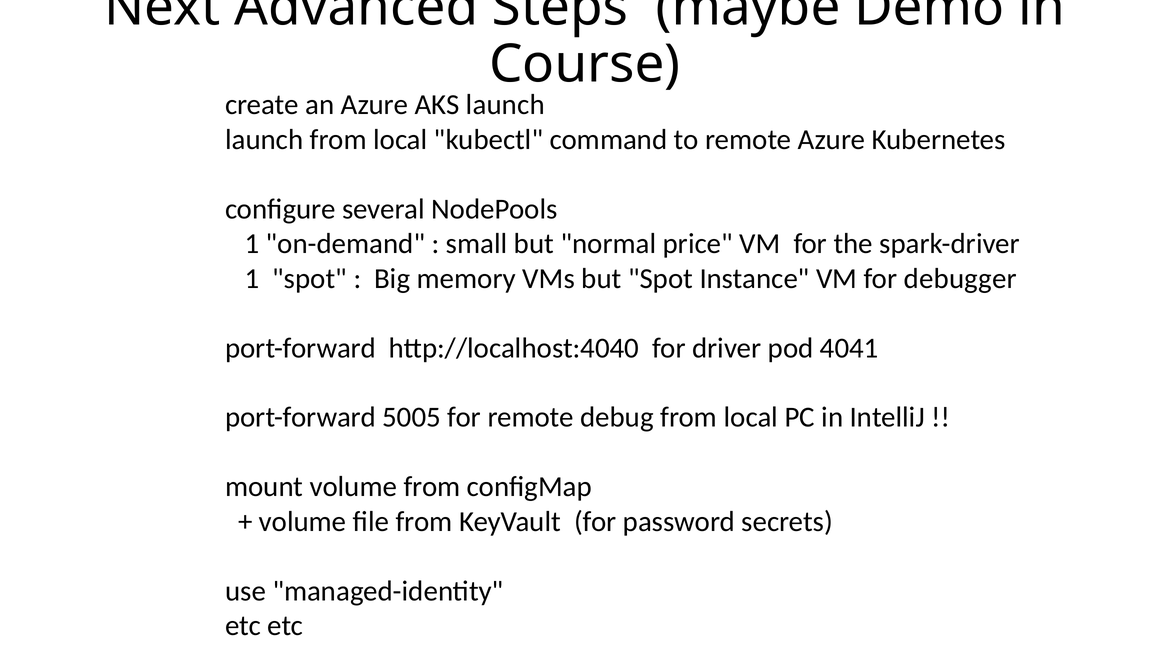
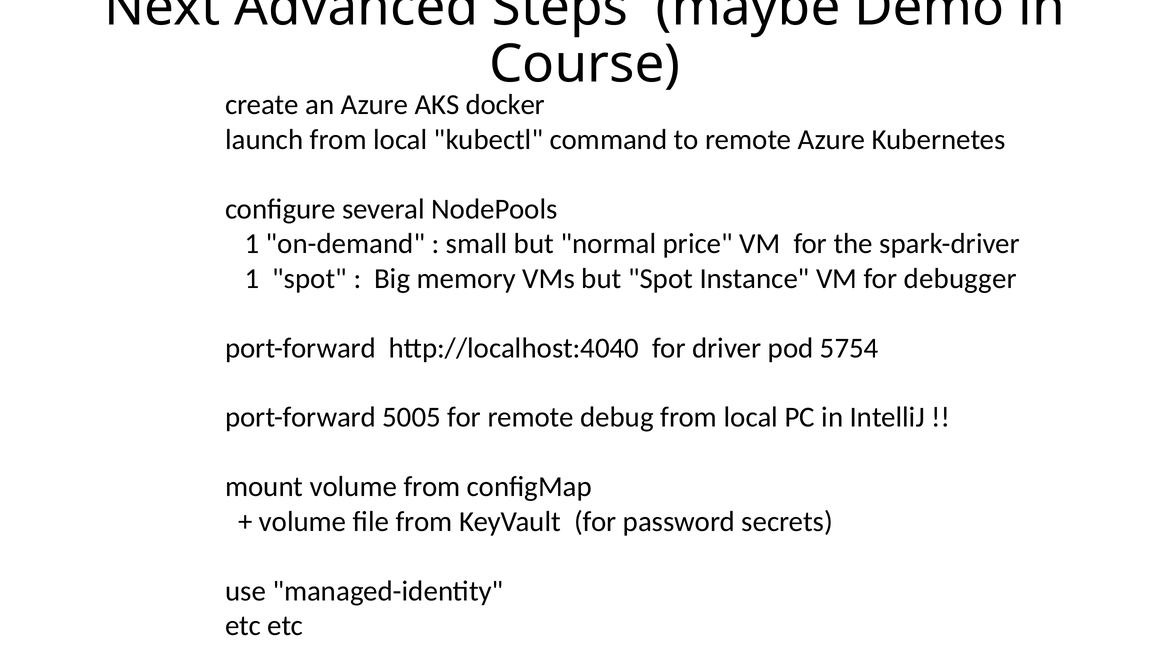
AKS launch: launch -> docker (506, 105)
4041: 4041 -> 5754 (849, 348)
